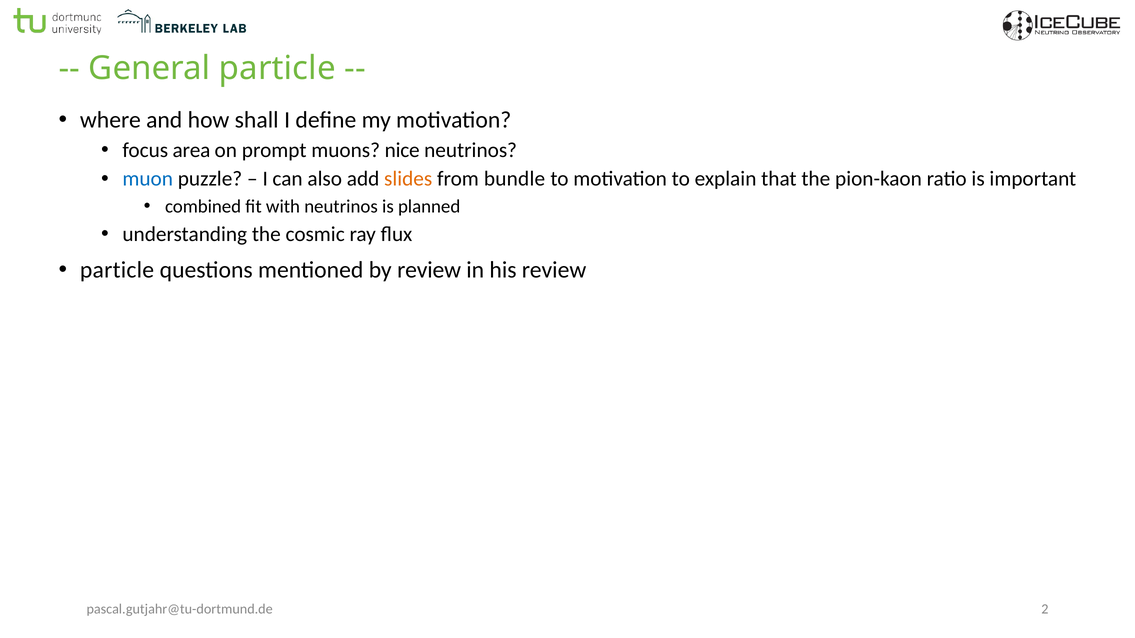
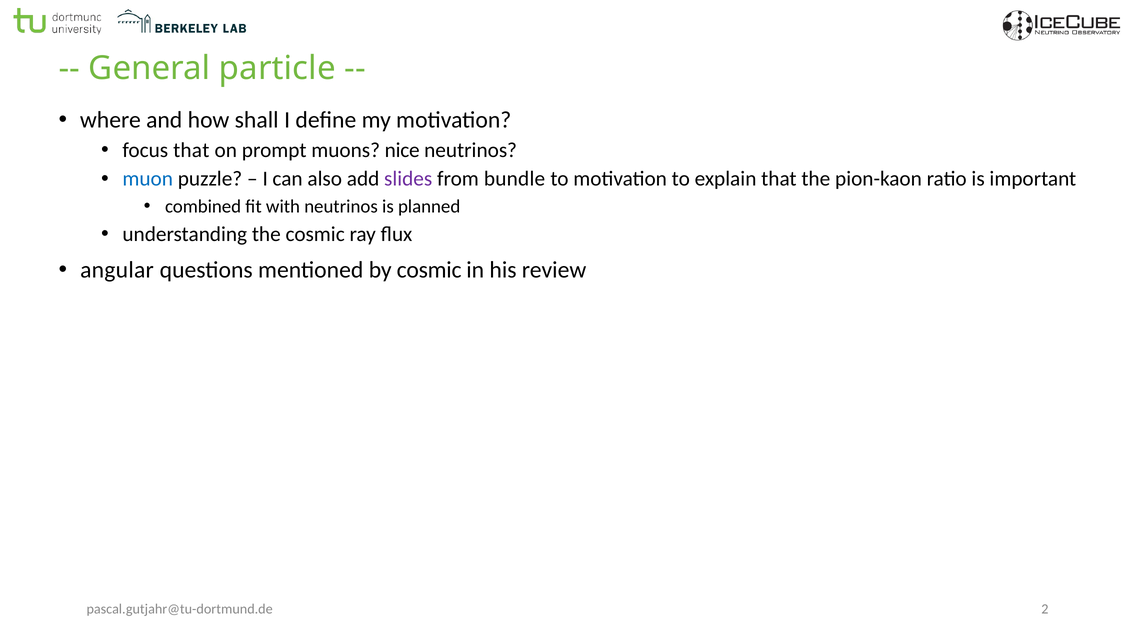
focus area: area -> that (191, 150)
slides colour: orange -> purple (408, 179)
particle: particle -> angular (117, 270)
by review: review -> cosmic (429, 270)
